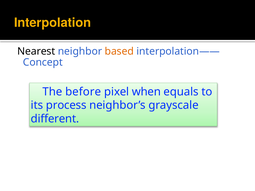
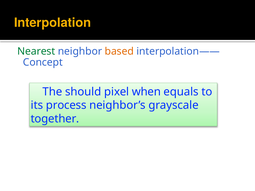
Nearest colour: black -> green (36, 51)
before: before -> should (83, 92)
different: different -> together (55, 119)
